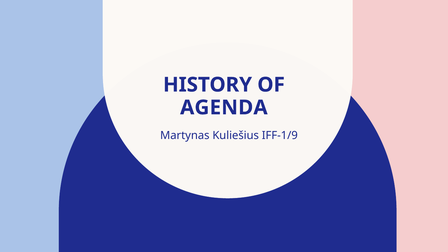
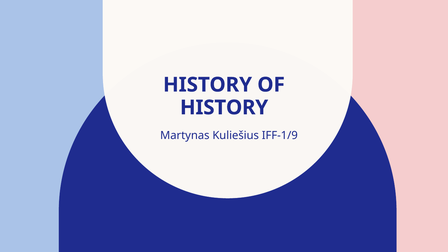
AGENDA: AGENDA -> HISTORY (224, 108)
